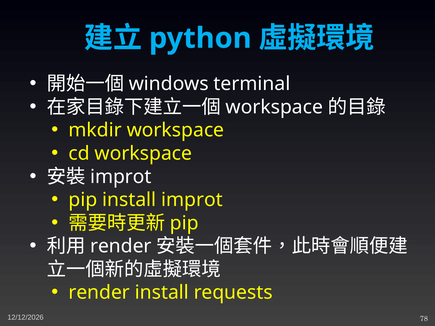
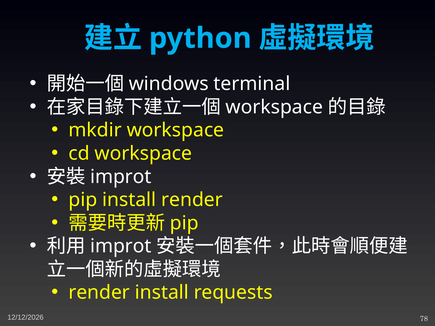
install improt: improt -> render (192, 200)
render: render -> improt (121, 246)
